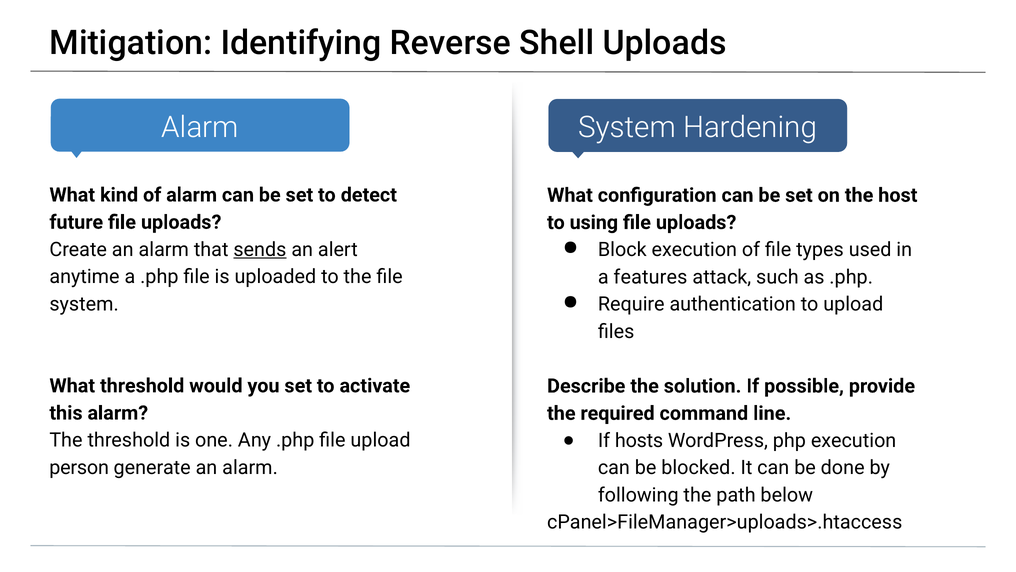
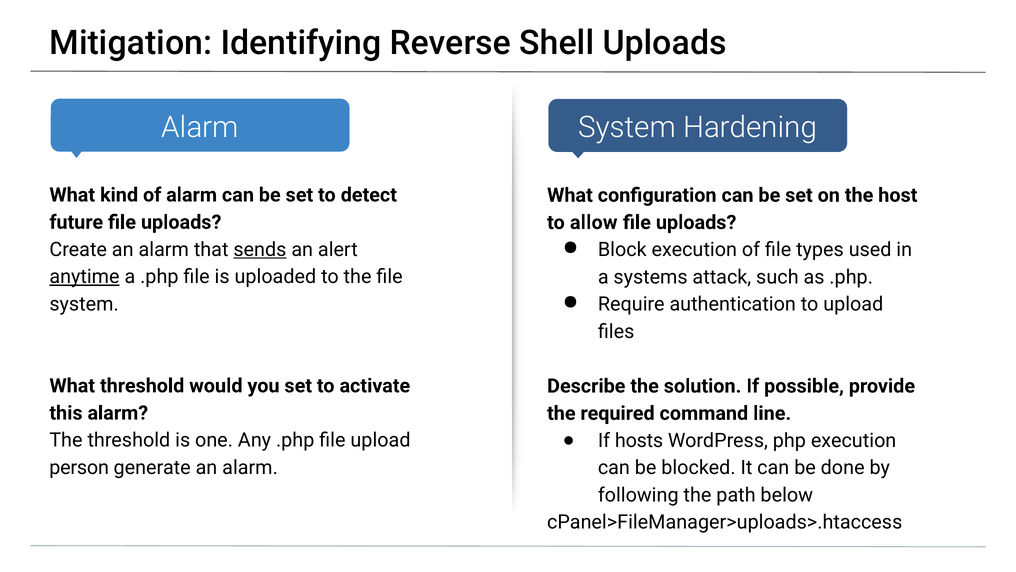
using: using -> allow (594, 222)
anytime underline: none -> present (84, 277)
features: features -> systems (651, 277)
